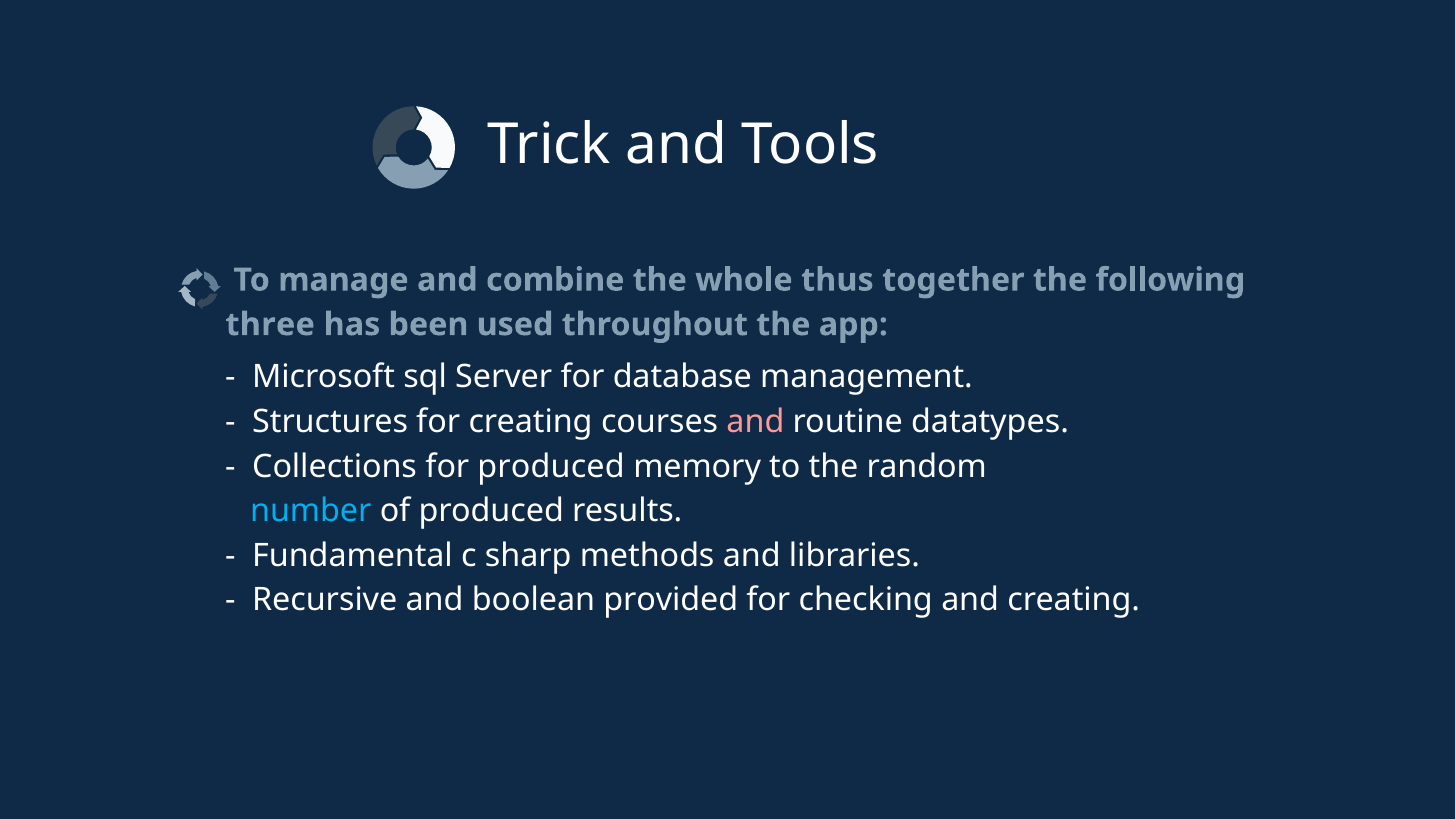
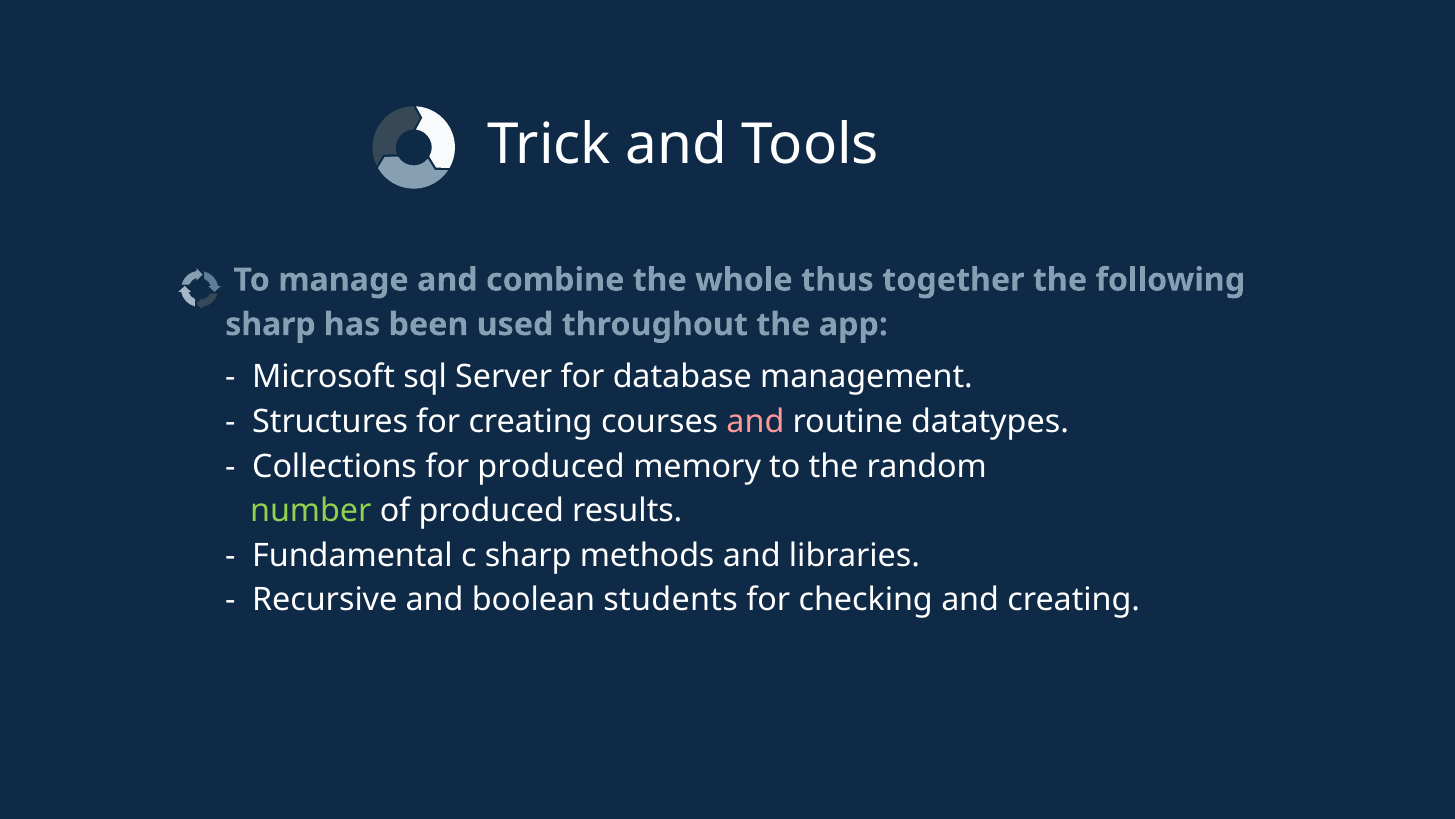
three: three -> sharp (270, 324)
number colour: light blue -> light green (311, 511)
provided: provided -> students (671, 600)
